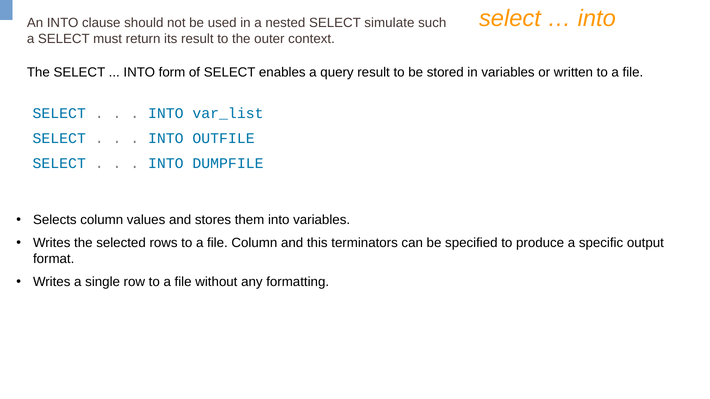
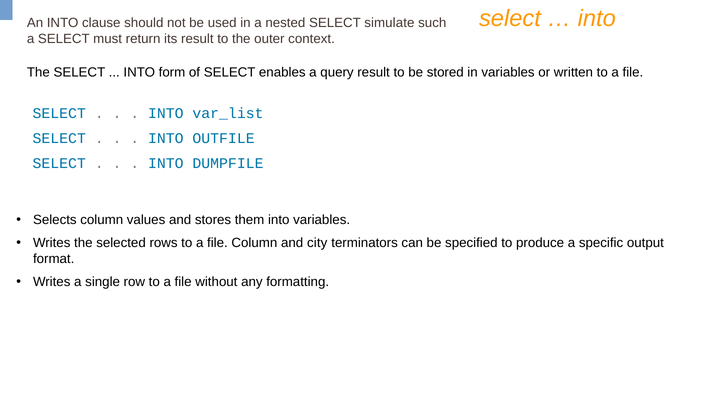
this: this -> city (317, 243)
